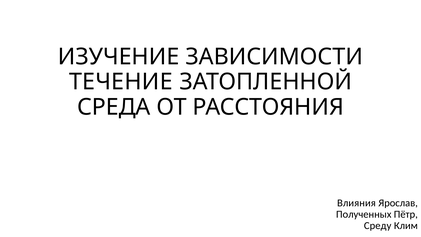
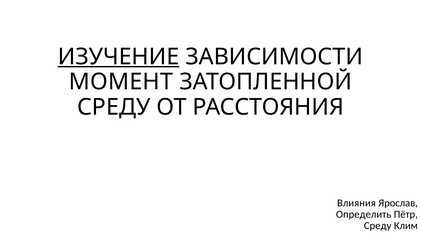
ИЗУЧЕНИЕ underline: none -> present (119, 57)
ТЕЧЕНИЕ: ТЕЧЕНИЕ -> МОМЕНТ (121, 82)
СРЕДА: СРЕДА -> СРЕДУ (114, 107)
Полученных: Полученных -> Определить (364, 214)
